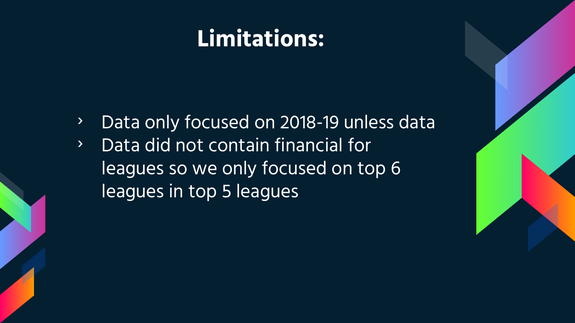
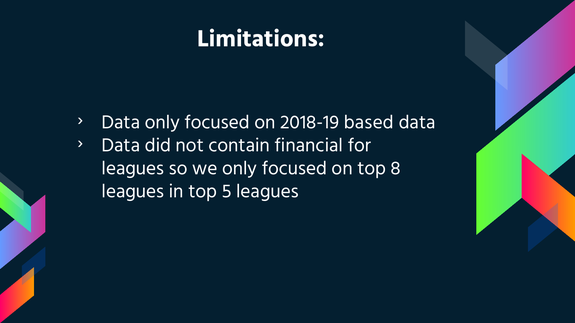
unless: unless -> based (369, 122)
6: 6 -> 8 (396, 168)
